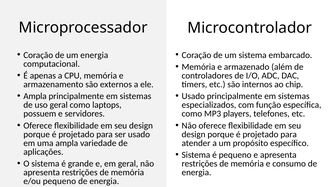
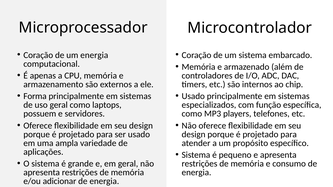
Ampla: Ampla -> Forma (35, 96)
e/ou pequeno: pequeno -> adicionar (60, 182)
